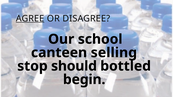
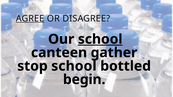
school underline: none -> present (100, 39)
selling: selling -> gather (114, 53)
stop should: should -> school (74, 66)
